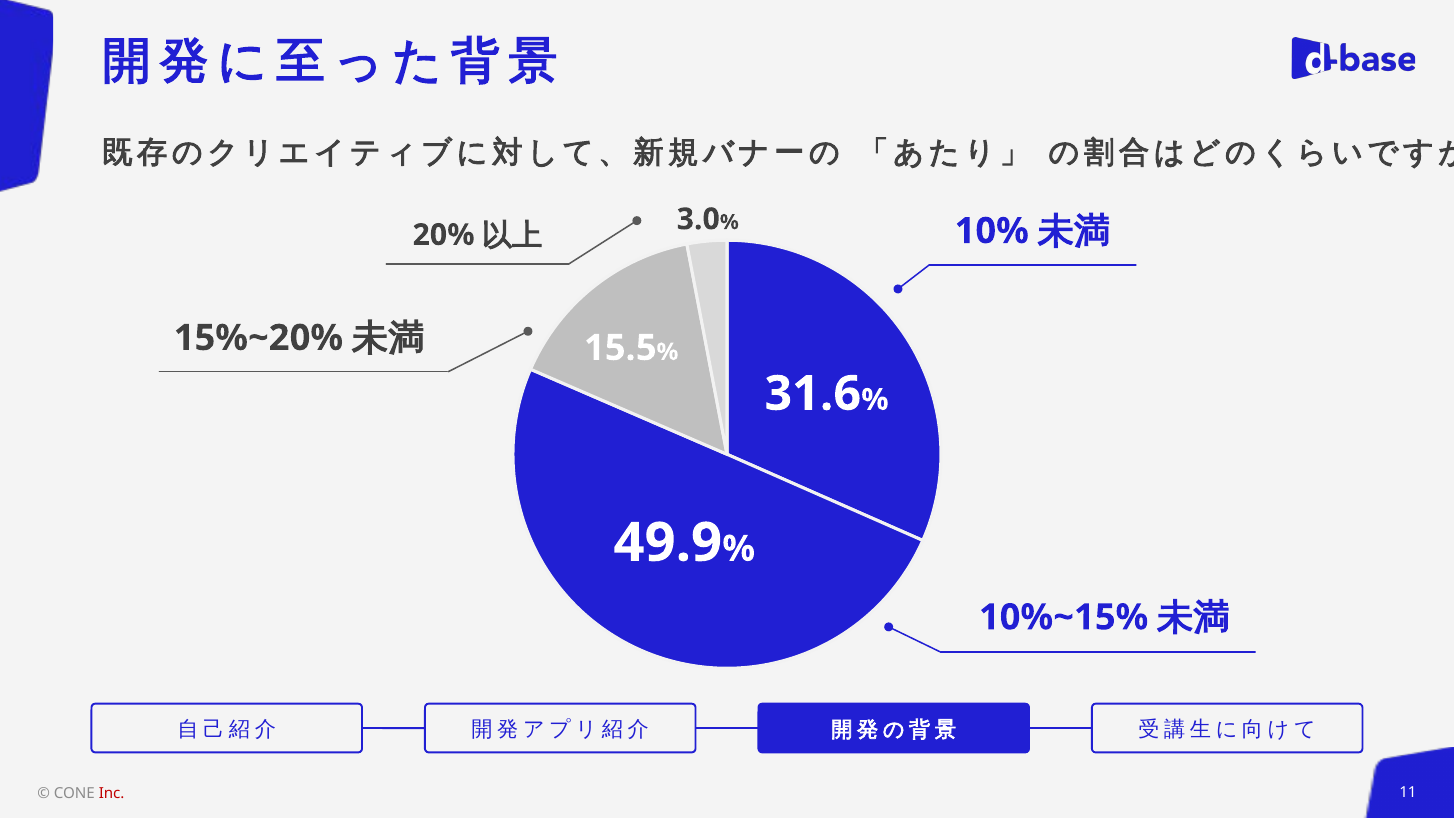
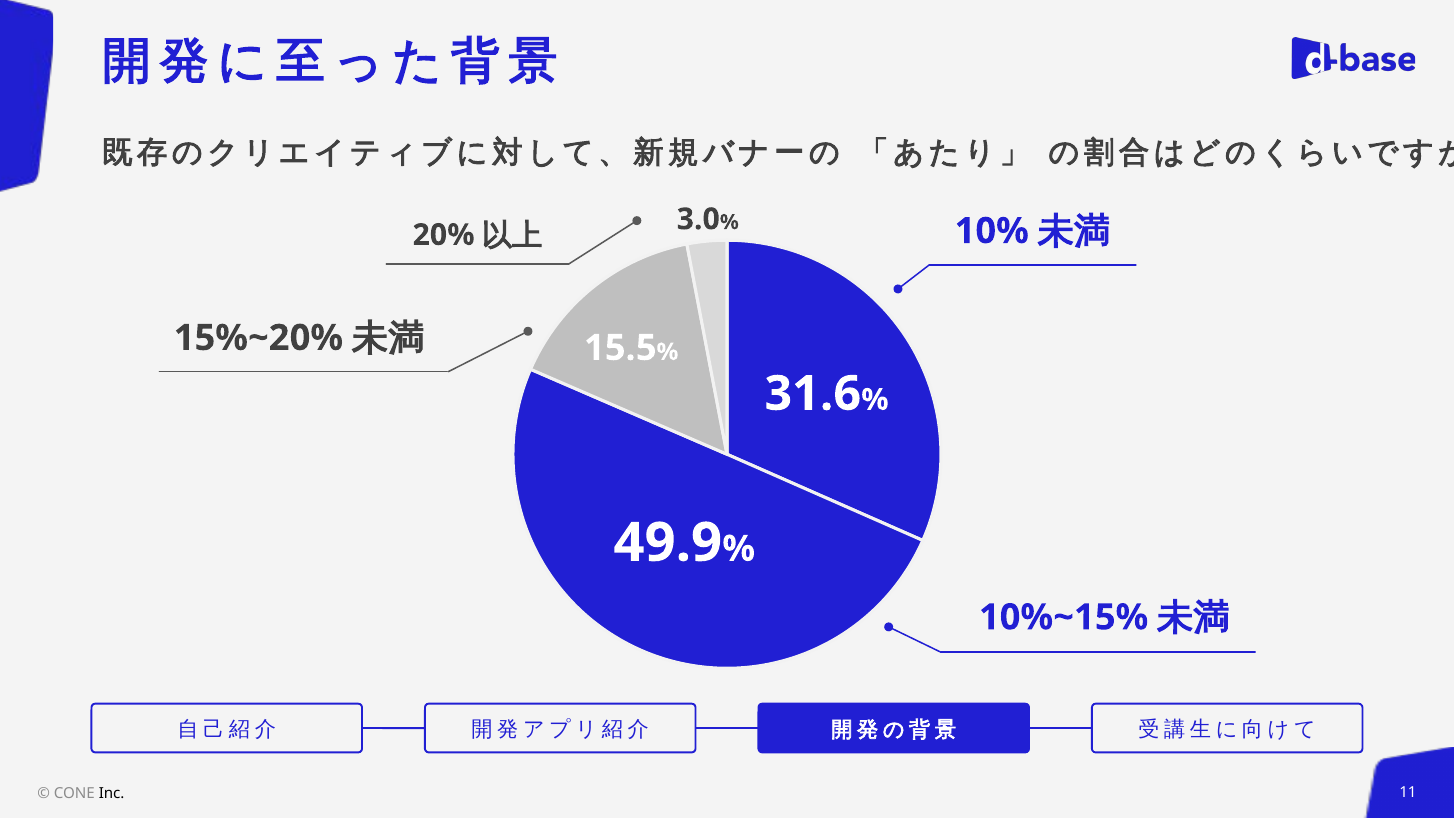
Inc colour: red -> black (112, 793)
